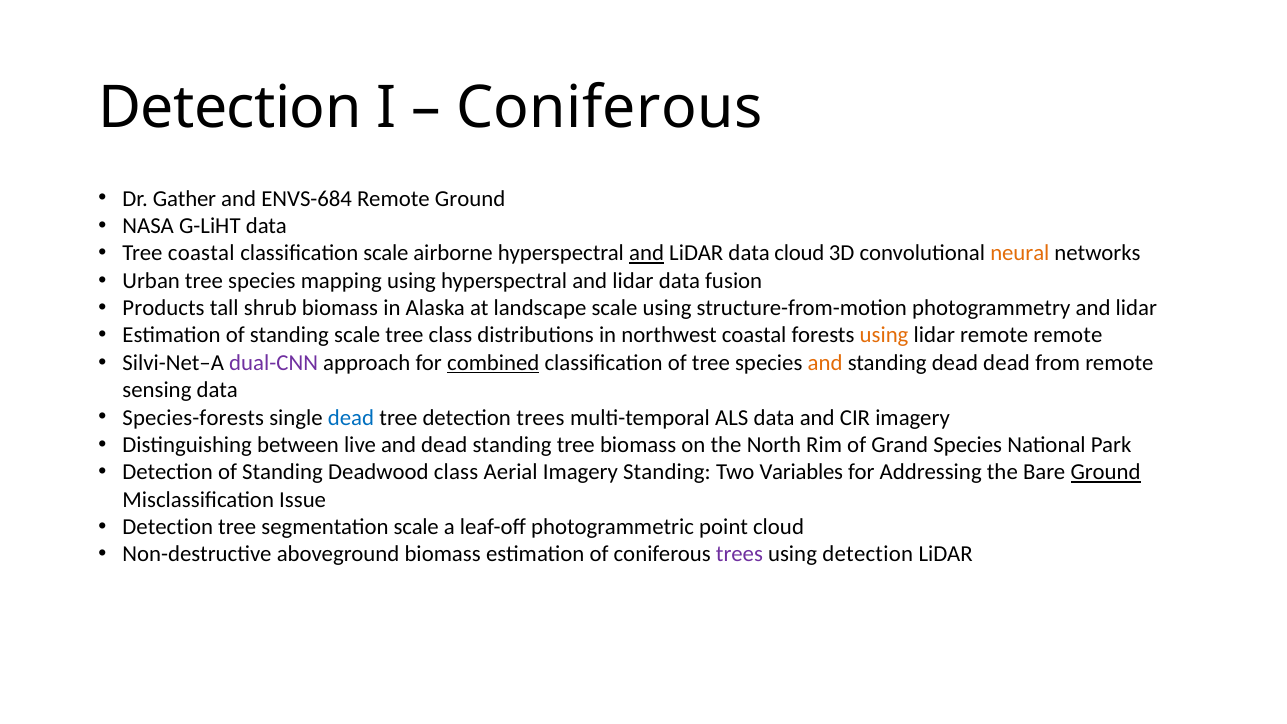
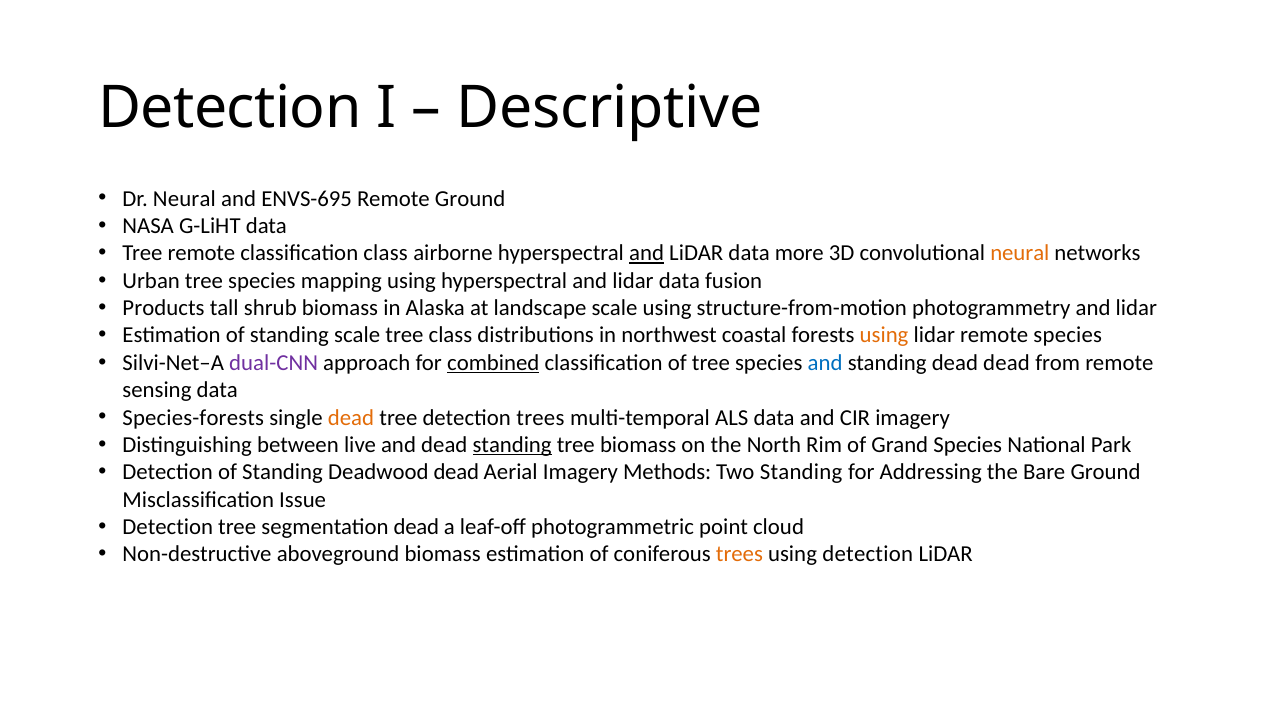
Coniferous: Coniferous -> Descriptive (610, 108)
Dr Gather: Gather -> Neural (184, 199)
ENVS-684: ENVS-684 -> ENVS-695 (307, 199)
Tree coastal: coastal -> remote (201, 253)
classification scale: scale -> class (386, 253)
data cloud: cloud -> more (799, 253)
remote remote: remote -> species (1068, 335)
and colour: orange -> blue (825, 363)
dead colour: blue -> orange (351, 417)
standing underline: none -> present (512, 445)
Deadwood class: class -> dead (456, 472)
Imagery Standing: Standing -> Methods (667, 472)
Two Variables: Variables -> Standing (801, 472)
Ground underline: present -> none (1106, 472)
segmentation scale: scale -> dead (416, 527)
trees colour: purple -> orange (739, 554)
